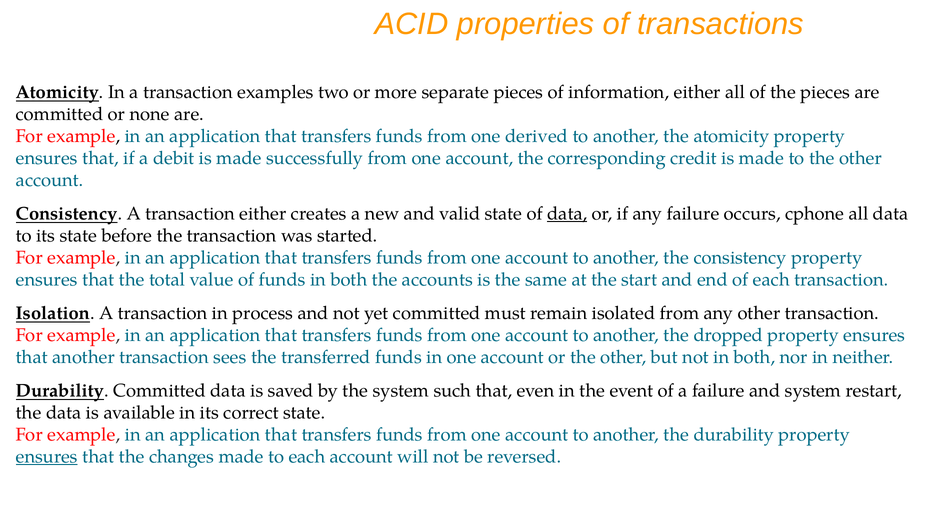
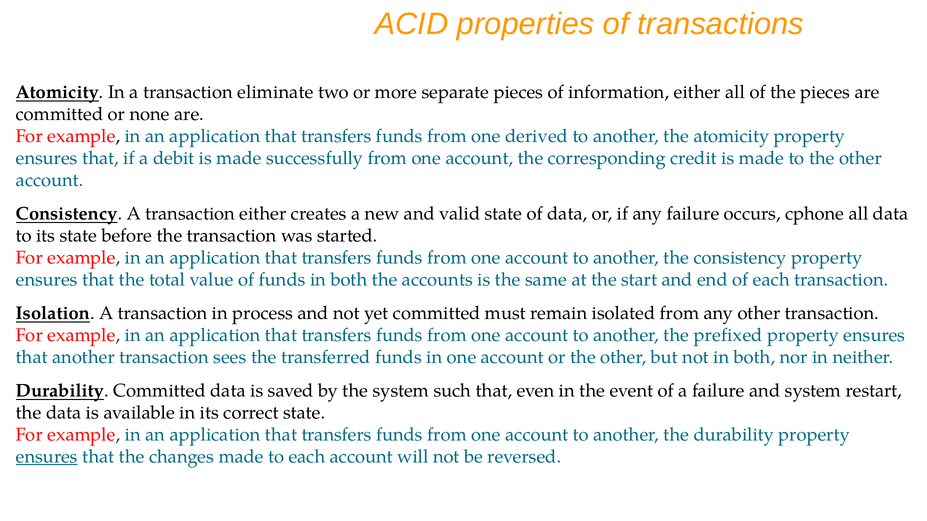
examples: examples -> eliminate (275, 92)
data underline: present -> none (567, 214)
dropped: dropped -> prefixed (728, 335)
